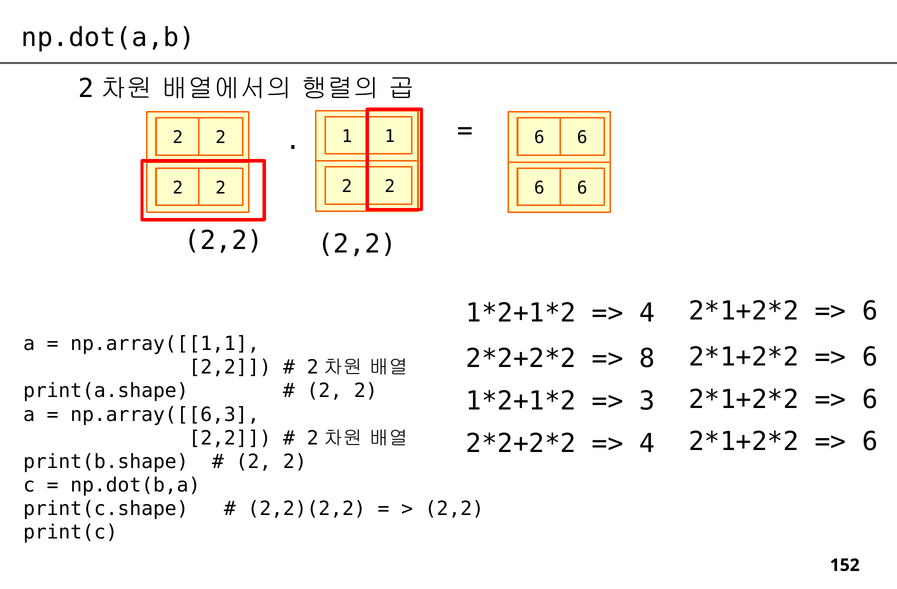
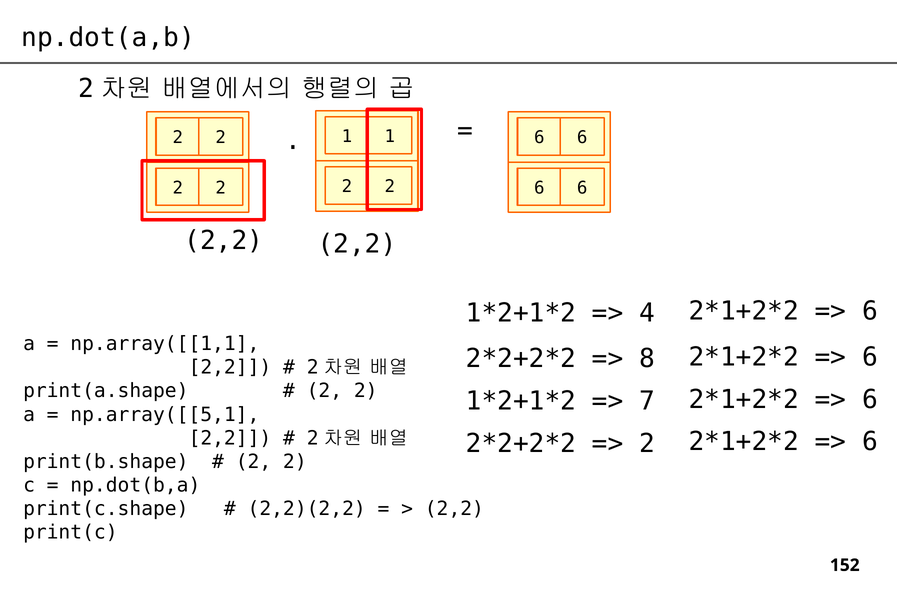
3: 3 -> 7 (647, 401)
np.array([[6,3: np.array([[6,3 -> np.array([[5,1 (165, 415)
4: 4 -> 2 (647, 444)
